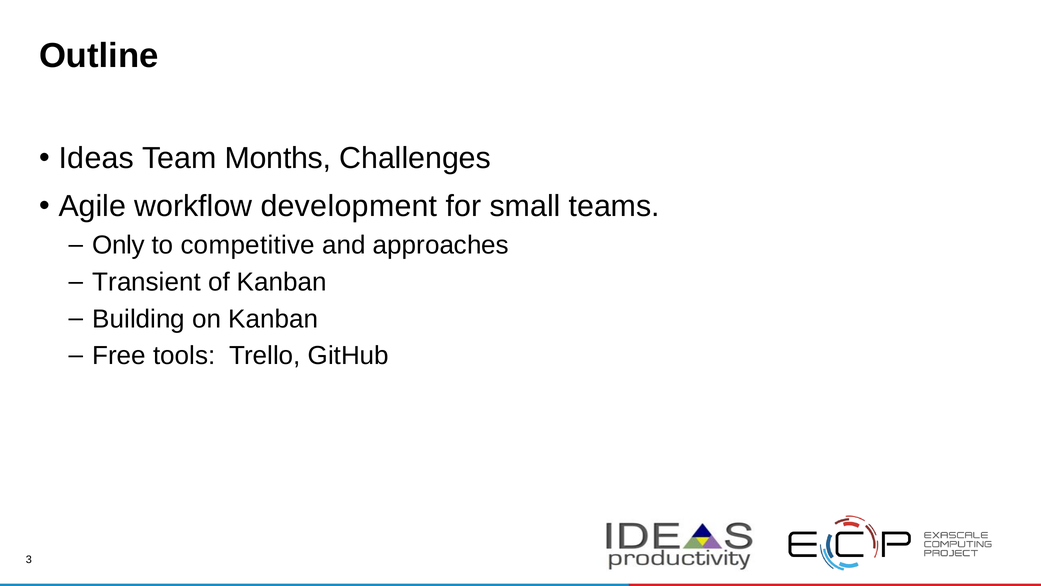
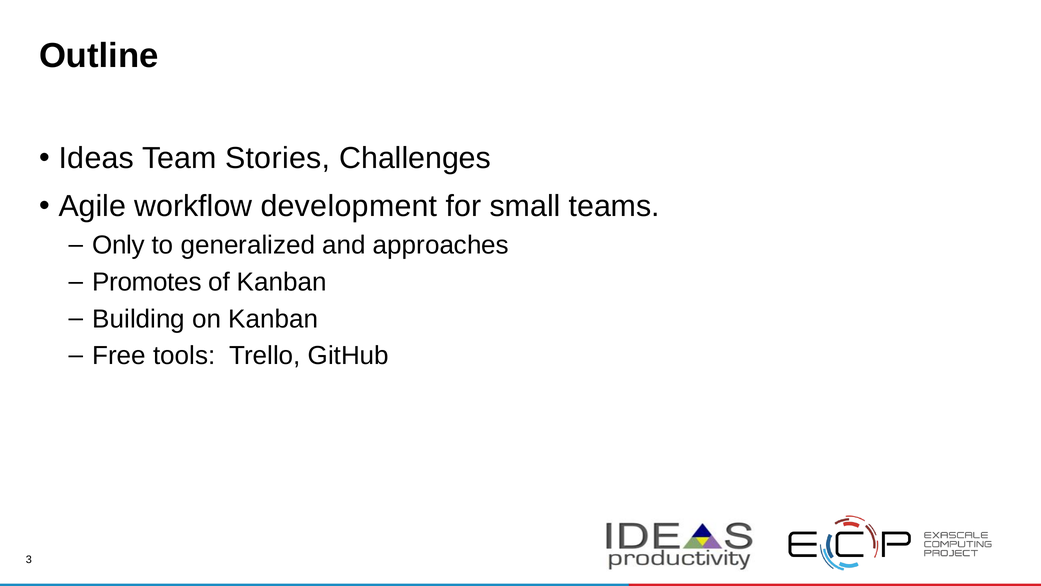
Months: Months -> Stories (278, 158)
competitive: competitive -> generalized (248, 245)
Transient: Transient -> Promotes (147, 282)
